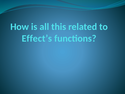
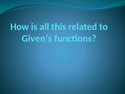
Effect’s: Effect’s -> Given’s (37, 38)
